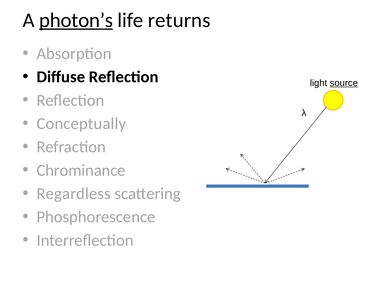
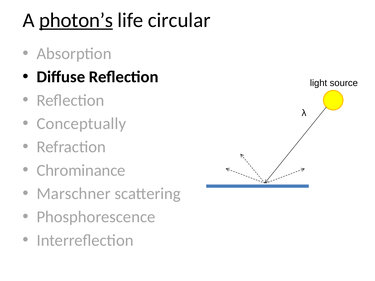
returns: returns -> circular (179, 20)
source underline: present -> none (344, 83)
Regardless: Regardless -> Marschner (74, 194)
